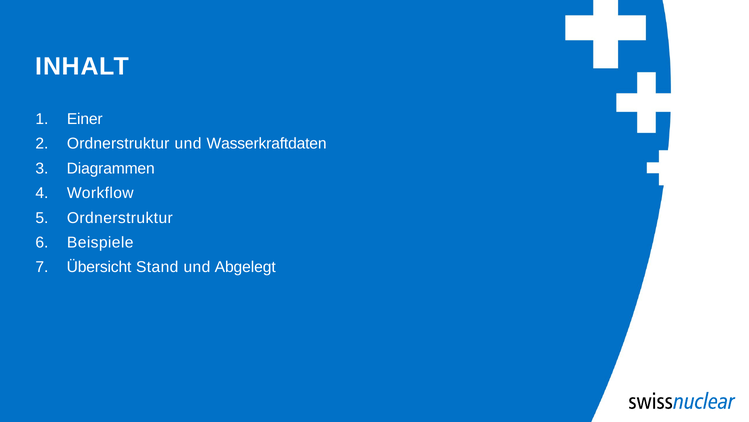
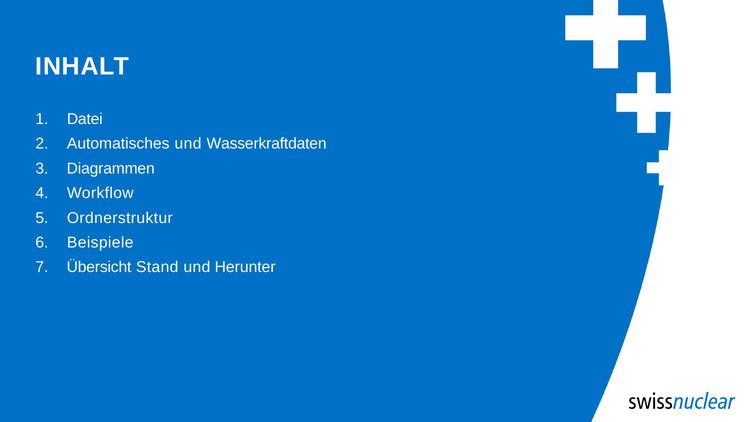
Einer: Einer -> Datei (85, 119)
Ordnerstruktur: Ordnerstruktur -> Automatisches (118, 144)
Abgelegt: Abgelegt -> Herunter (245, 267)
